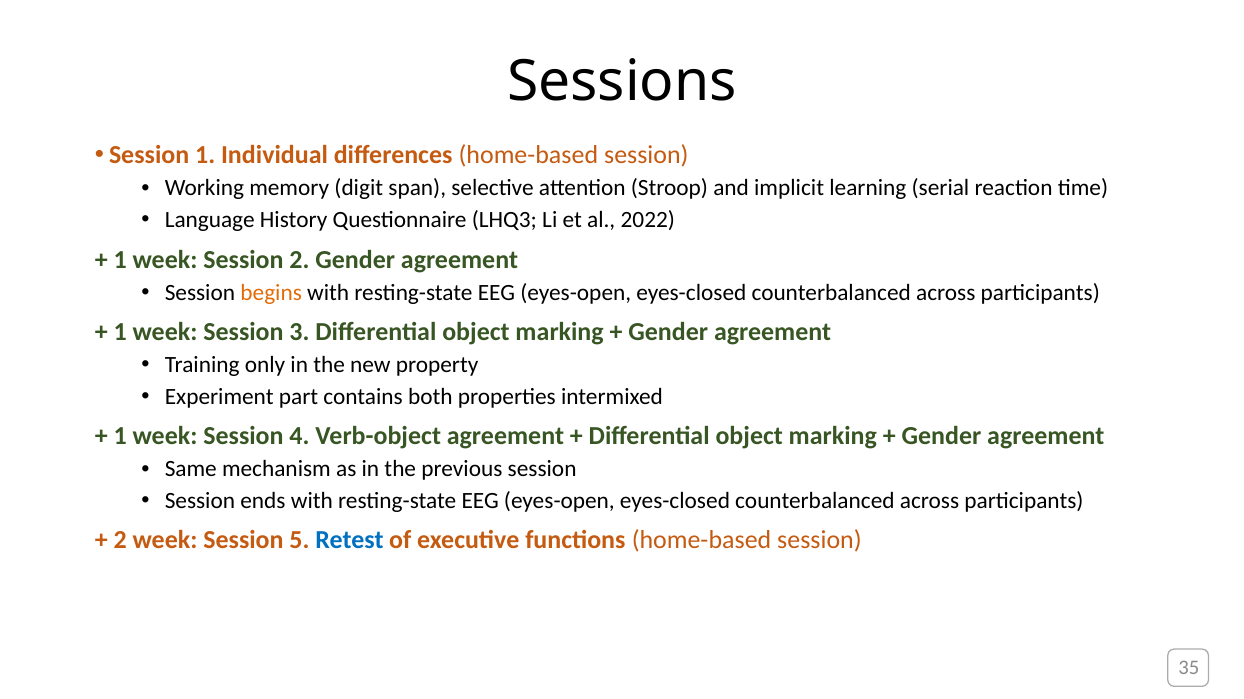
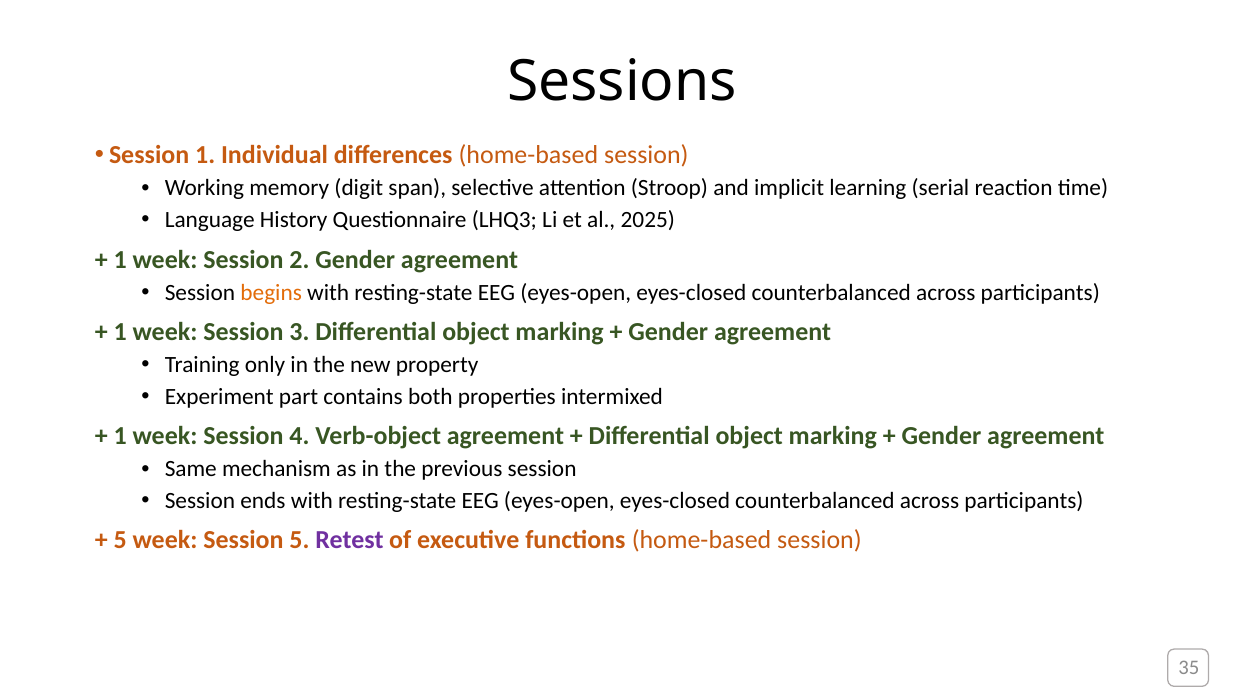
2022: 2022 -> 2025 (648, 220)
2: 2 -> 5 (120, 541)
Retest colour: blue -> purple (349, 541)
